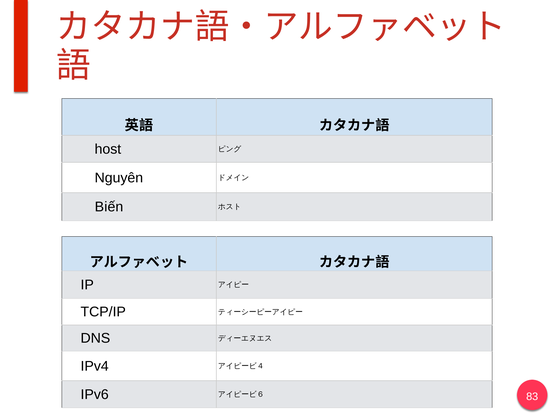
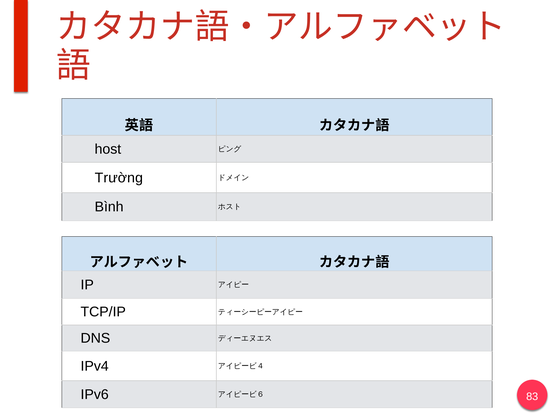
Nguyên: Nguyên -> Trường (119, 178)
Biến: Biến -> Bình (109, 207)
